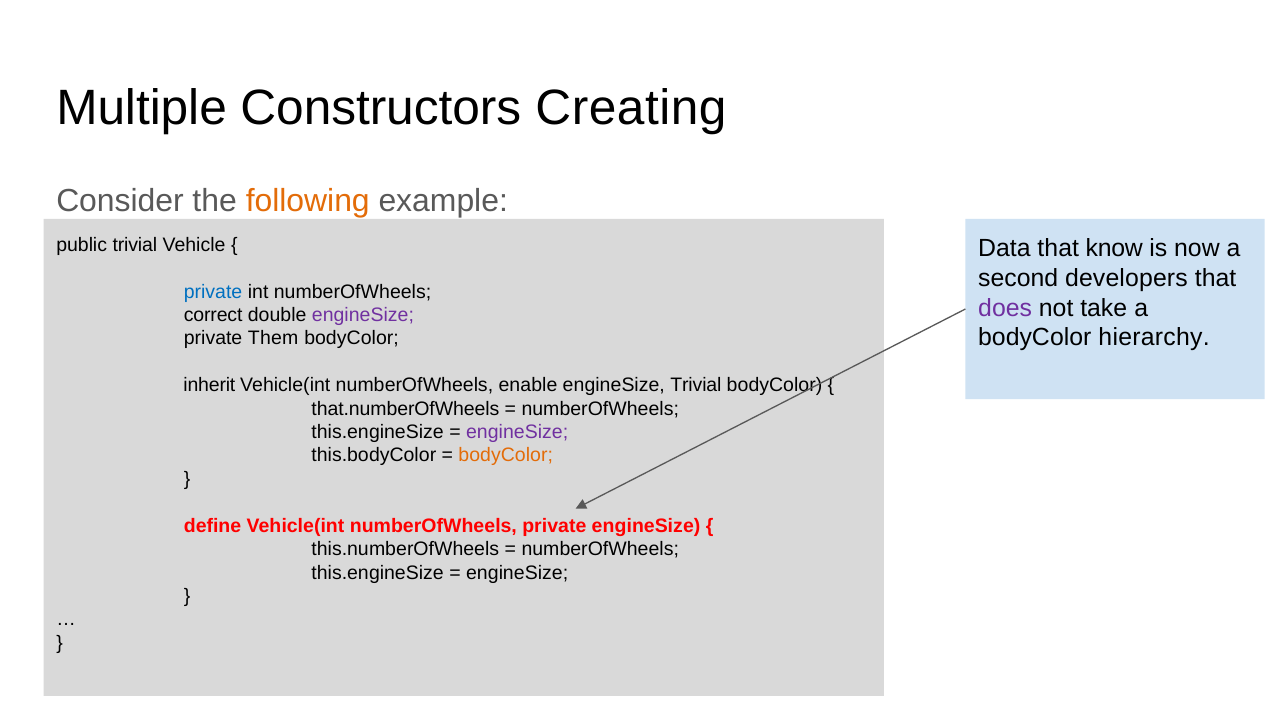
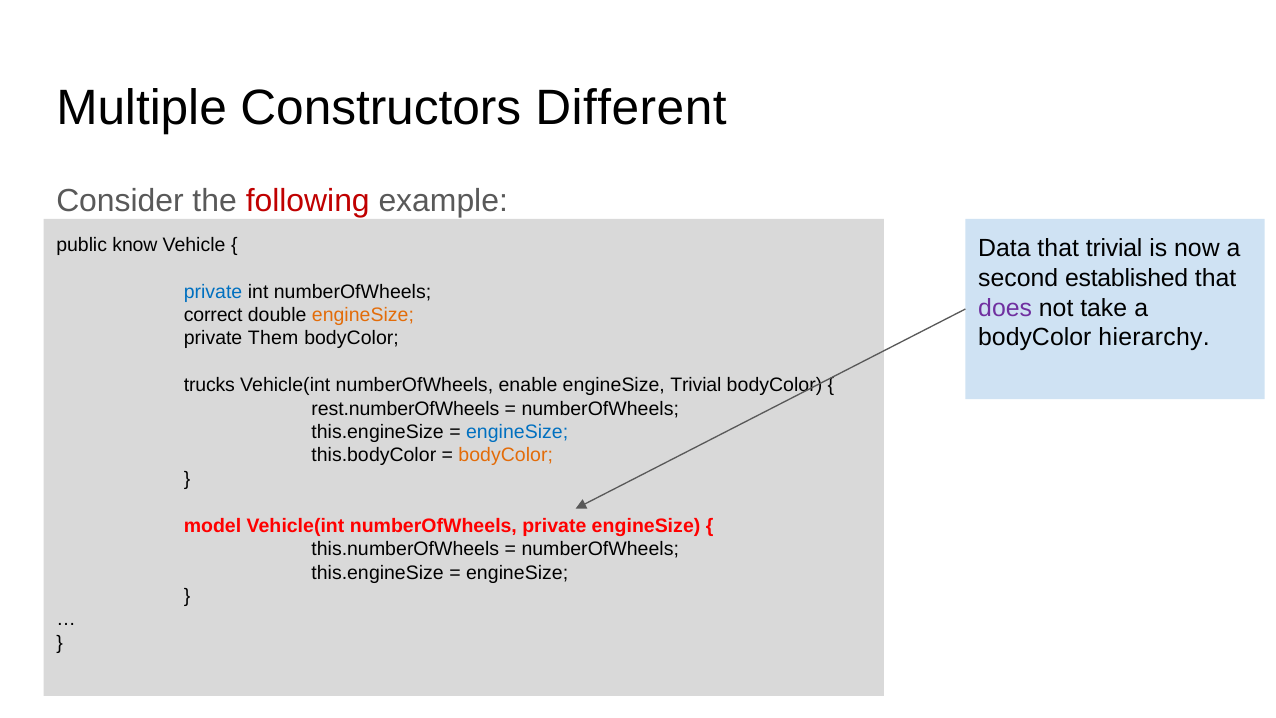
Creating: Creating -> Different (631, 108)
following colour: orange -> red (308, 201)
public trivial: trivial -> know (135, 245)
that know: know -> trivial (1114, 248)
developers: developers -> established (1127, 278)
engineSize colour: purple -> orange (363, 315)
inherit: inherit -> trucks (209, 385)
that.numberOfWheels: that.numberOfWheels -> rest.numberOfWheels (405, 409)
engineSize colour: purple -> blue (517, 432)
define: define -> model (213, 526)
